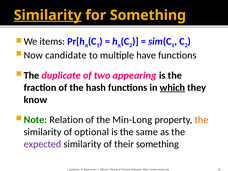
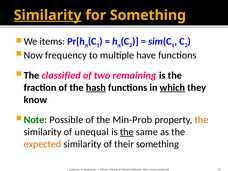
candidate: candidate -> frequency (66, 55)
duplicate: duplicate -> classified (61, 75)
appearing: appearing -> remaining (135, 75)
hash underline: none -> present (96, 88)
Relation: Relation -> Possible (66, 120)
Min-Long: Min-Long -> Min-Prob (132, 120)
optional: optional -> unequal (92, 132)
the underline: none -> present (127, 132)
expected colour: purple -> orange (42, 144)
